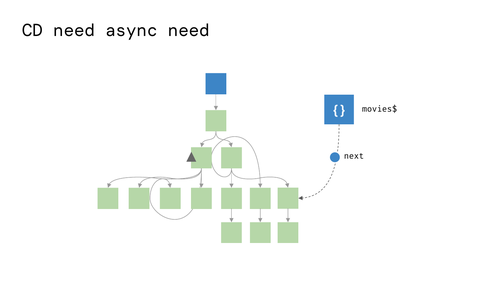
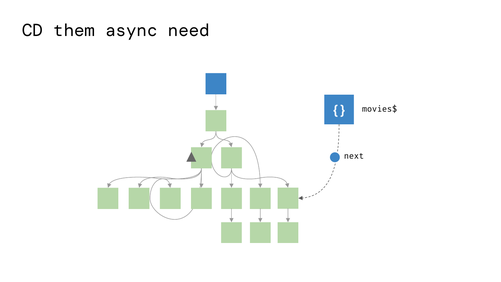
CD need: need -> them (74, 30)
